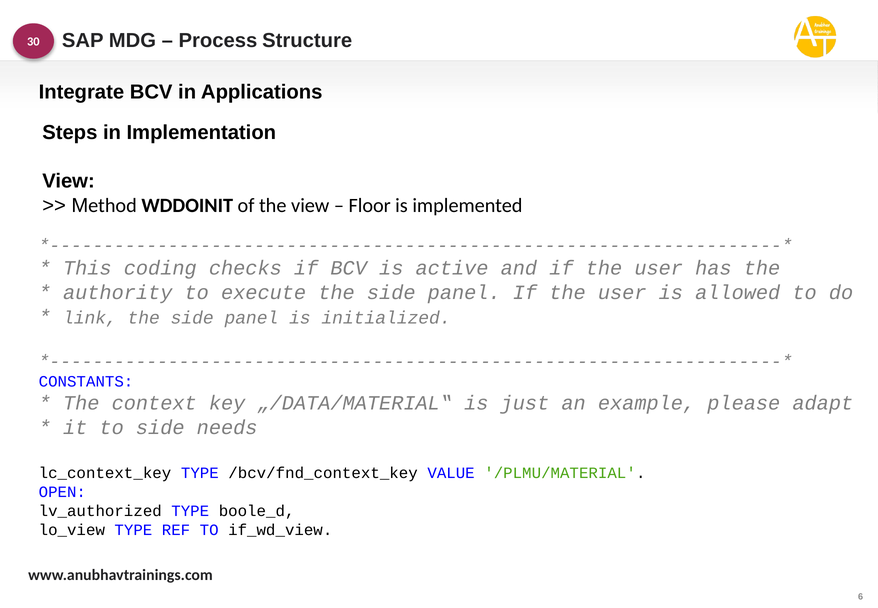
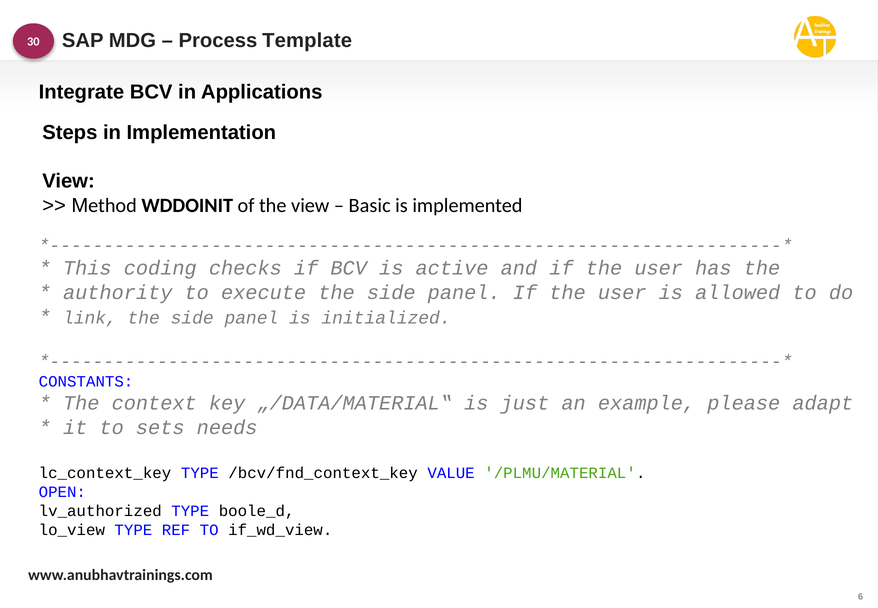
Structure: Structure -> Template (307, 41)
Floor: Floor -> Basic (370, 205)
to side: side -> sets (160, 428)
